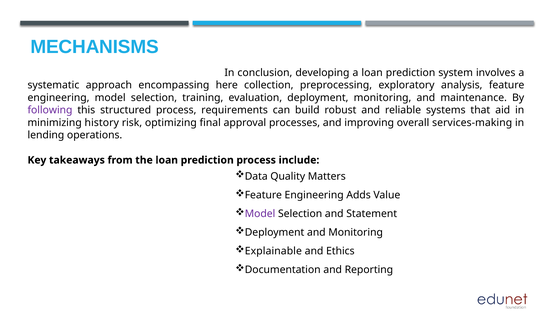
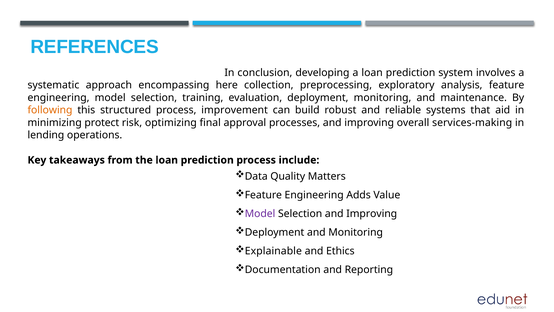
MECHANISMS: MECHANISMS -> REFERENCES (95, 47)
following colour: purple -> orange (50, 110)
requirements: requirements -> improvement (235, 110)
history: history -> protect (102, 123)
Selection and Statement: Statement -> Improving (372, 213)
